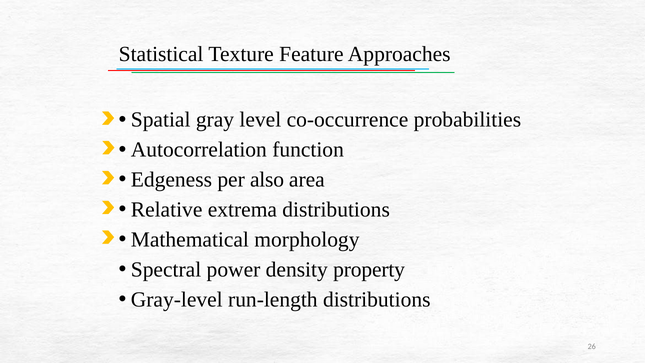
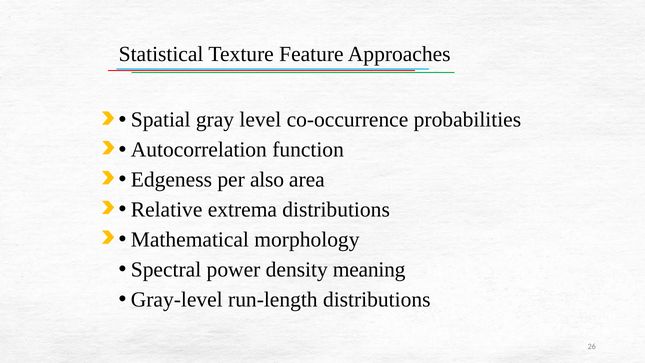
property: property -> meaning (369, 269)
